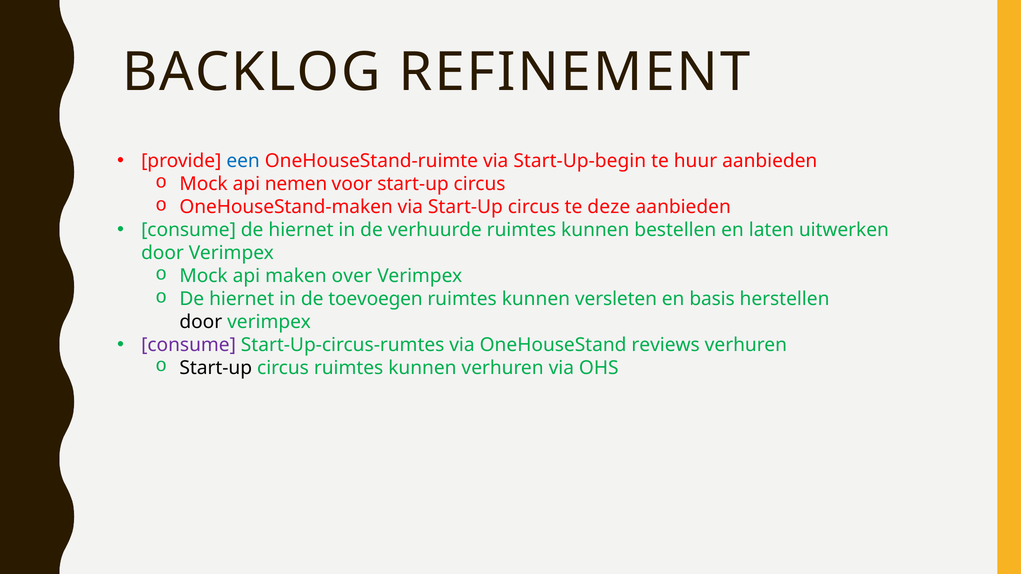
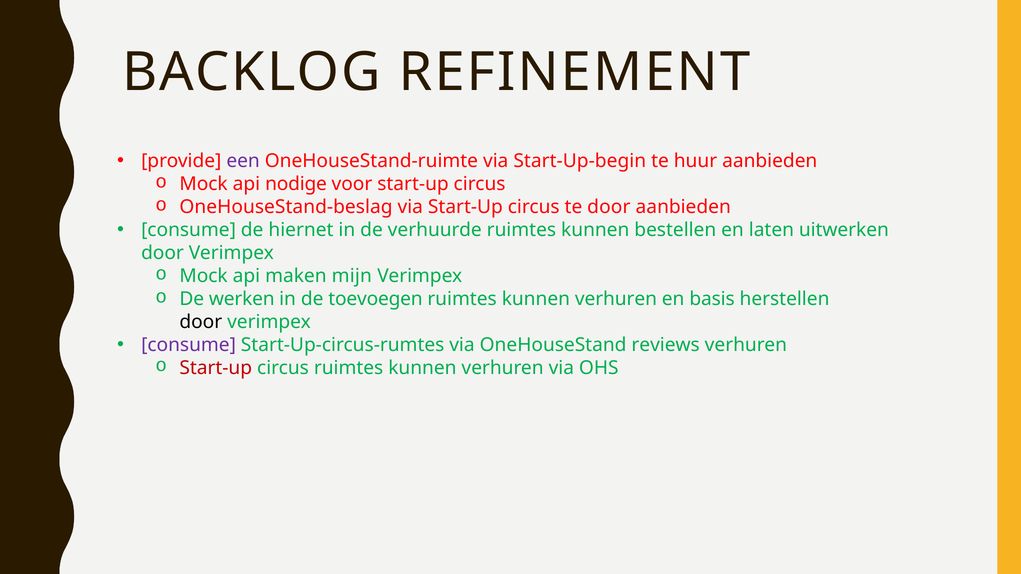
een colour: blue -> purple (243, 161)
nemen: nemen -> nodige (296, 184)
OneHouseStand-maken: OneHouseStand-maken -> OneHouseStand-beslag (286, 207)
te deze: deze -> door (609, 207)
over: over -> mijn (352, 276)
hiernet: hiernet -> werken (242, 299)
versleten: versleten -> verhuren (616, 299)
Start-up colour: black -> red (216, 368)
